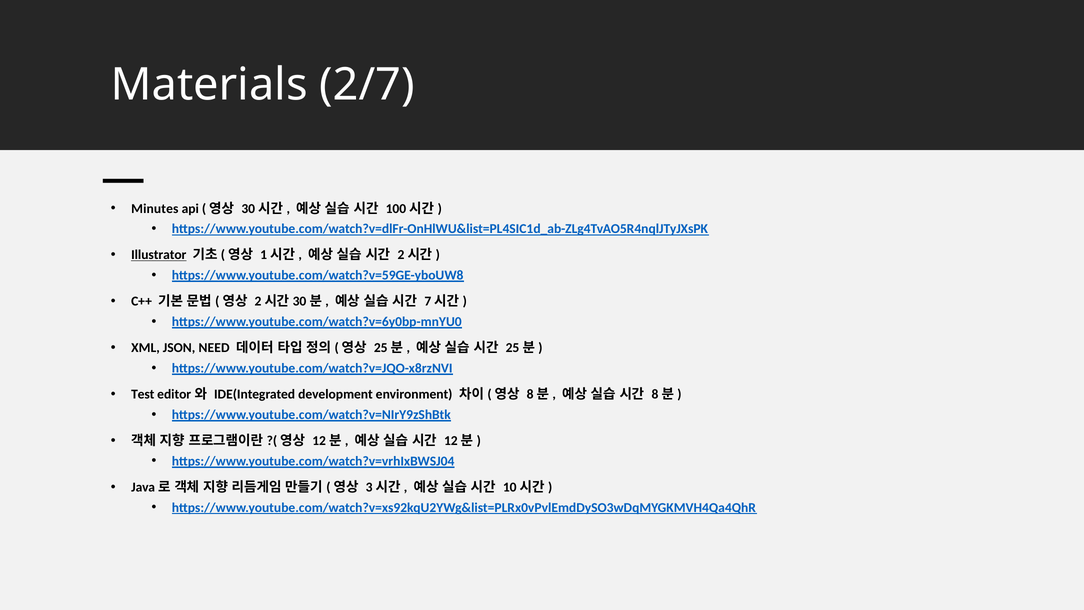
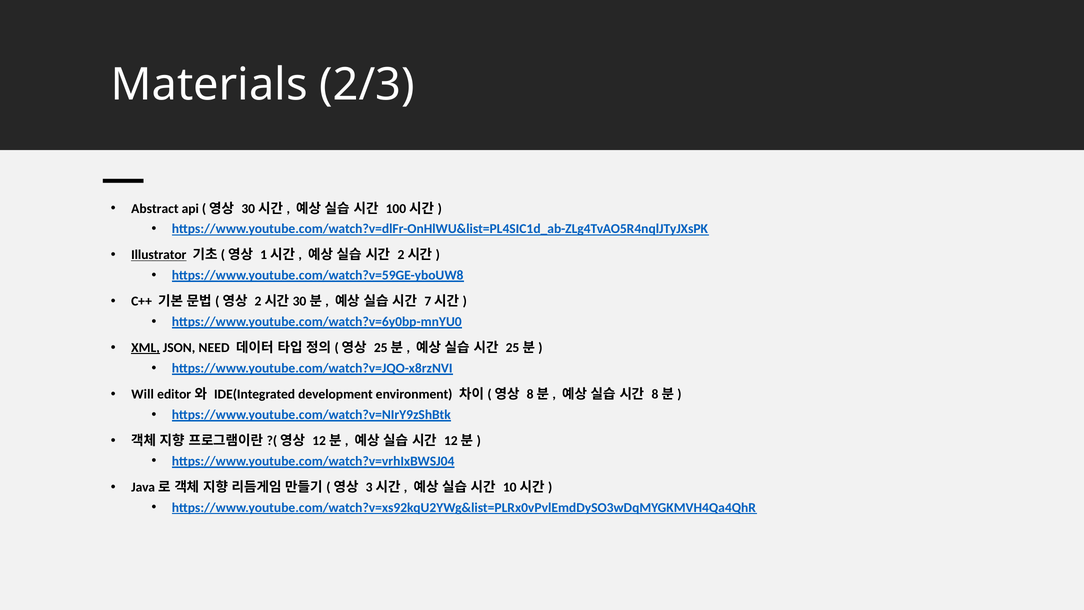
2/7: 2/7 -> 2/3 (367, 85)
Minutes: Minutes -> Abstract (155, 208)
XML underline: none -> present (145, 348)
Test: Test -> Will (143, 394)
